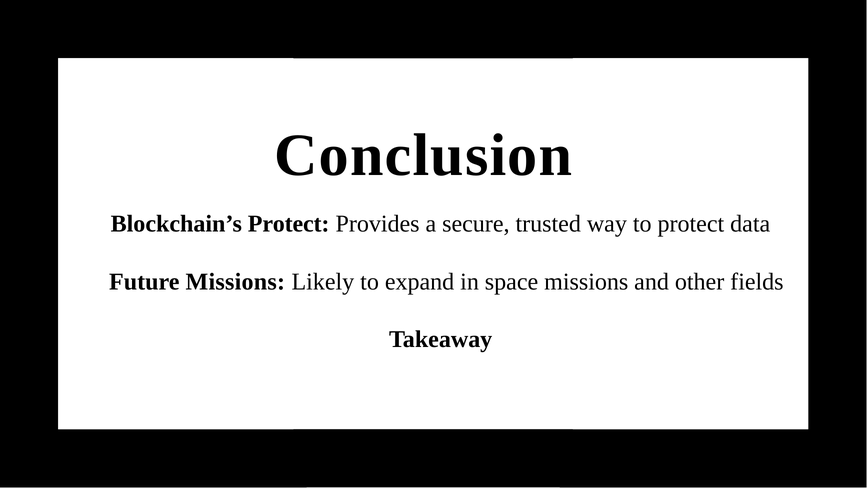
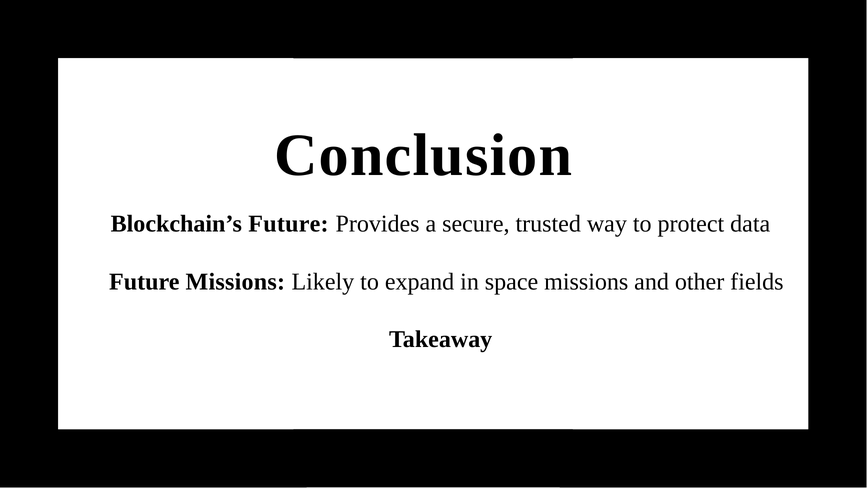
Blockchain’s Protect: Protect -> Future (288, 224)
